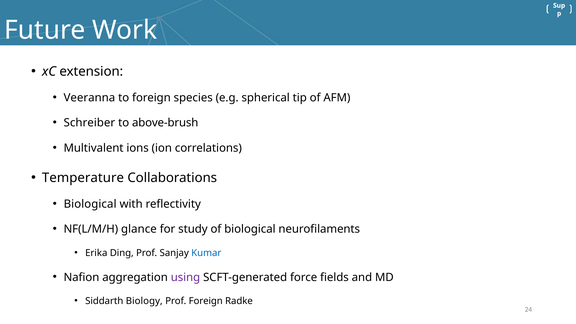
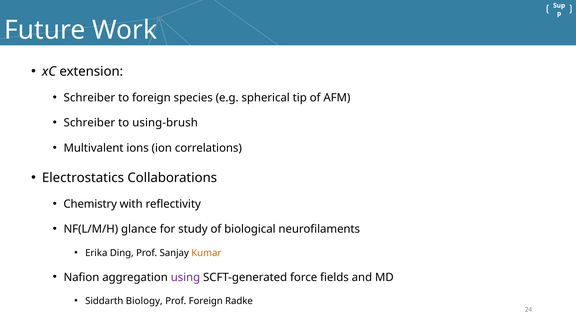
Veeranna: Veeranna -> Schreiber (89, 98)
above-brush: above-brush -> using-brush (165, 123)
Temperature: Temperature -> Electrostatics (83, 178)
Biological: Biological -> Chemistry (90, 204)
Kumar colour: blue -> orange (206, 253)
